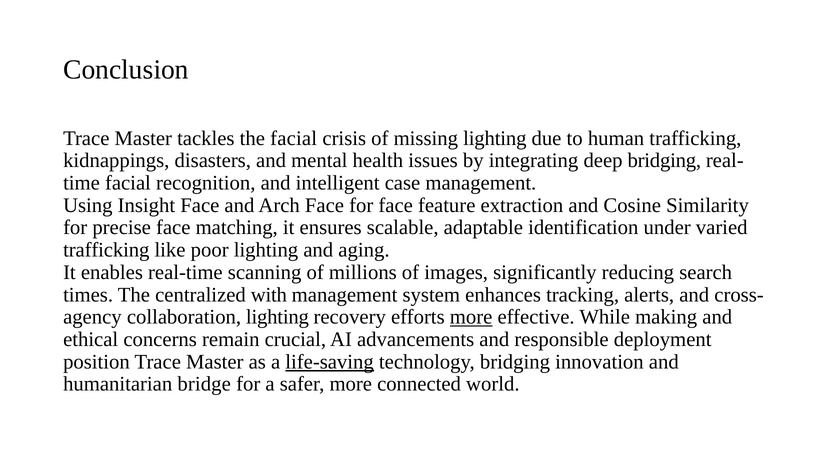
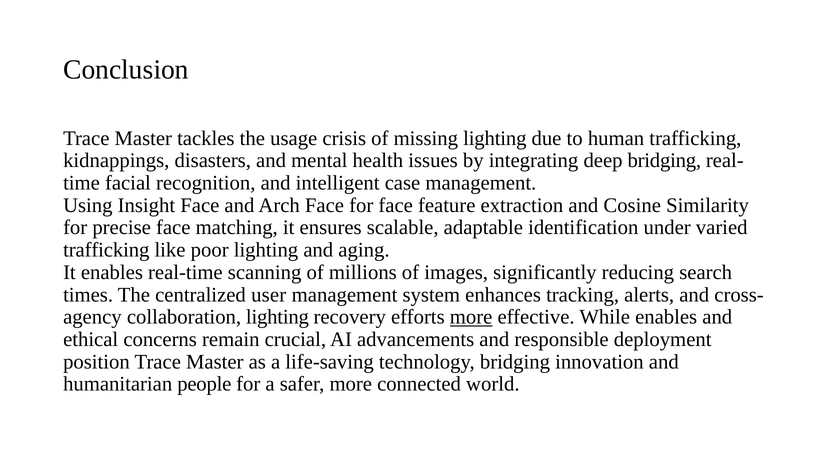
the facial: facial -> usage (294, 138)
with: with -> user (269, 295)
While making: making -> enables (666, 317)
life-saving underline: present -> none (330, 362)
bridge: bridge -> people (204, 384)
